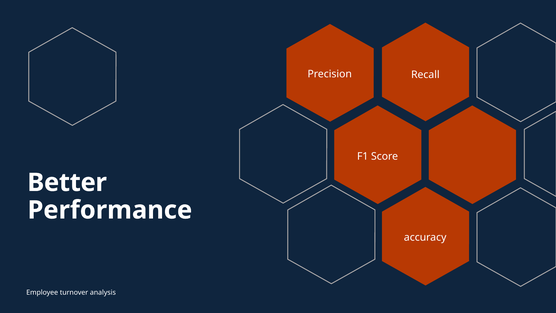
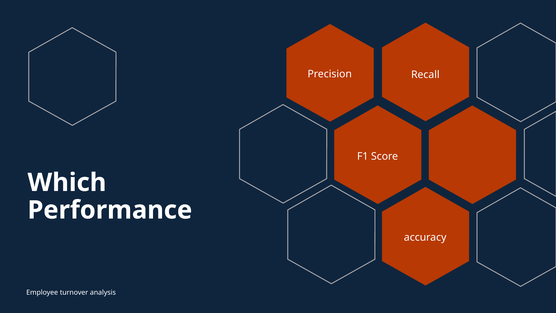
Better: Better -> Which (67, 182)
